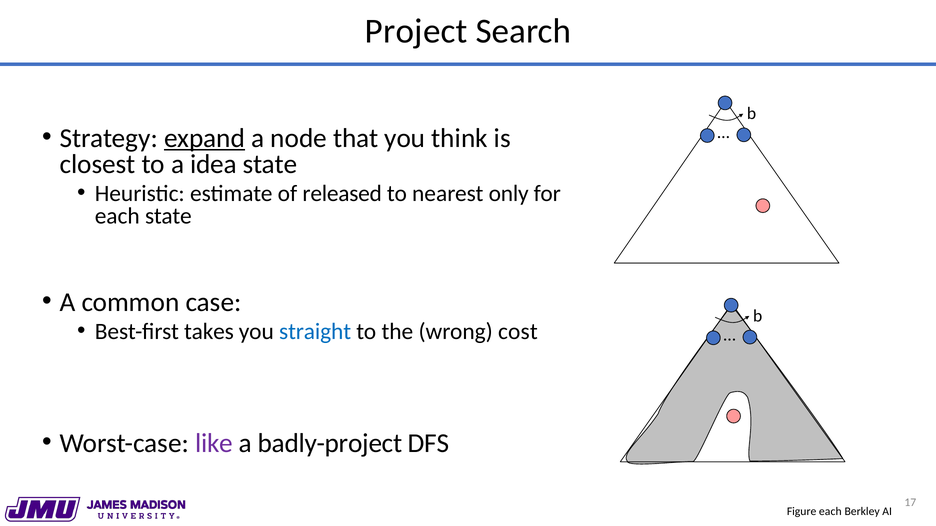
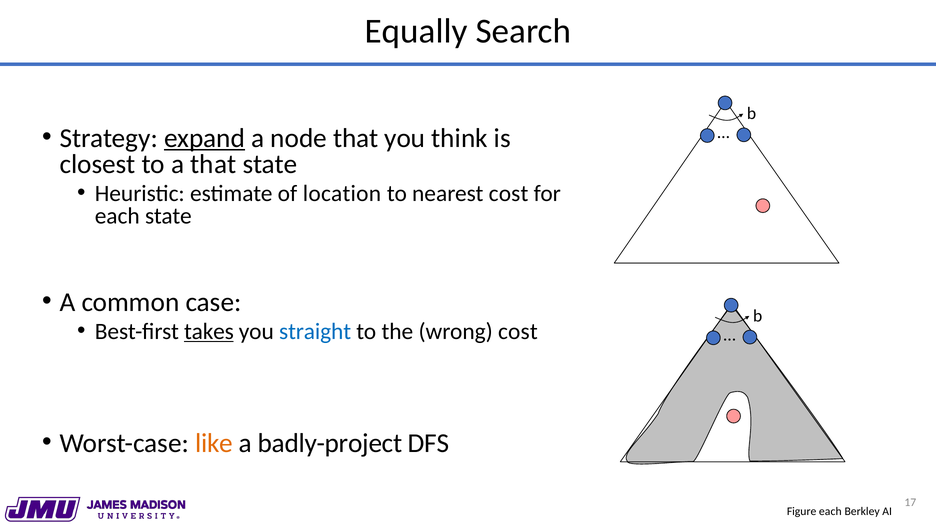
Project: Project -> Equally (416, 31)
a idea: idea -> that (213, 165)
released: released -> location (342, 194)
nearest only: only -> cost (509, 194)
takes underline: none -> present (209, 332)
like colour: purple -> orange (214, 444)
